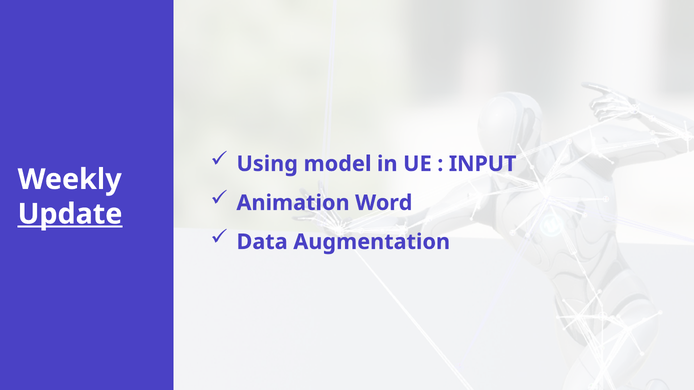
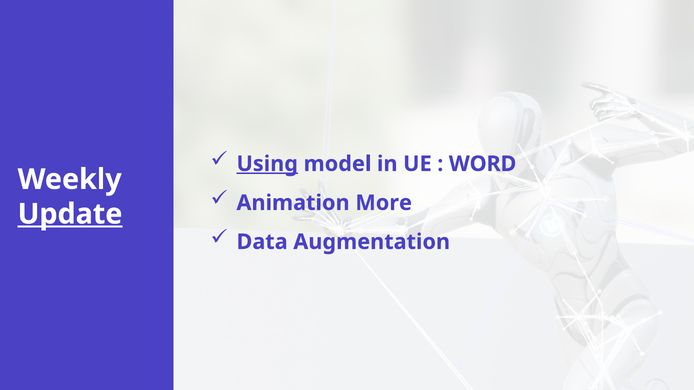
Using underline: none -> present (267, 164)
INPUT: INPUT -> WORD (483, 164)
Word: Word -> More (384, 203)
